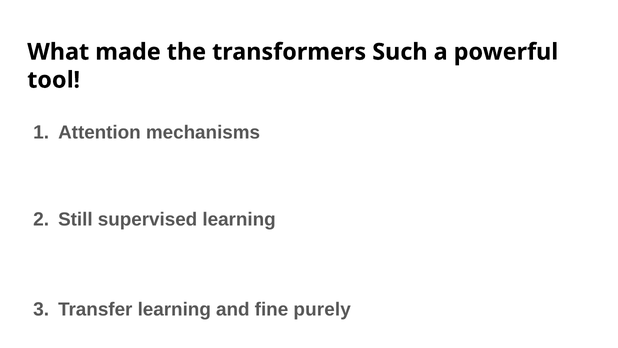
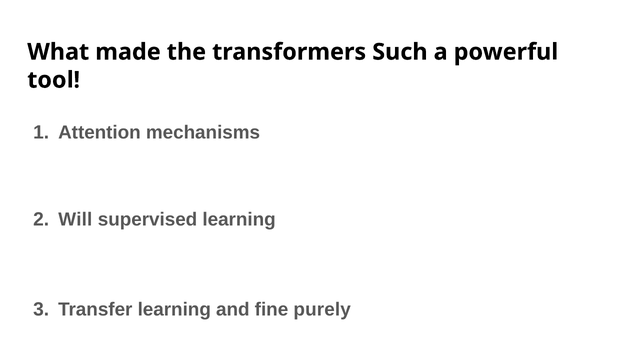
Still: Still -> Will (75, 219)
